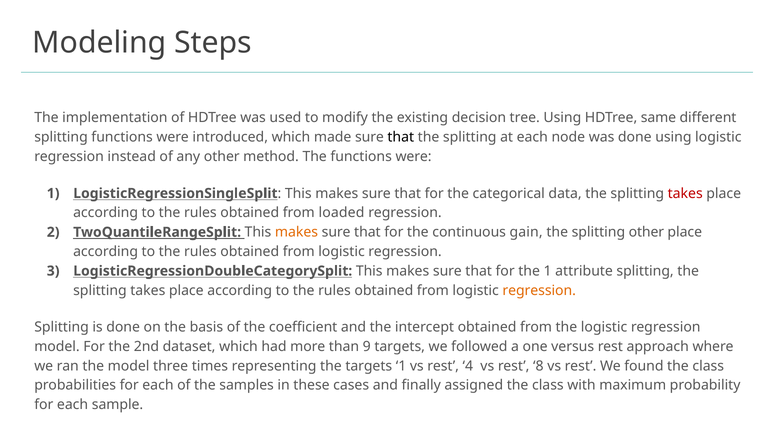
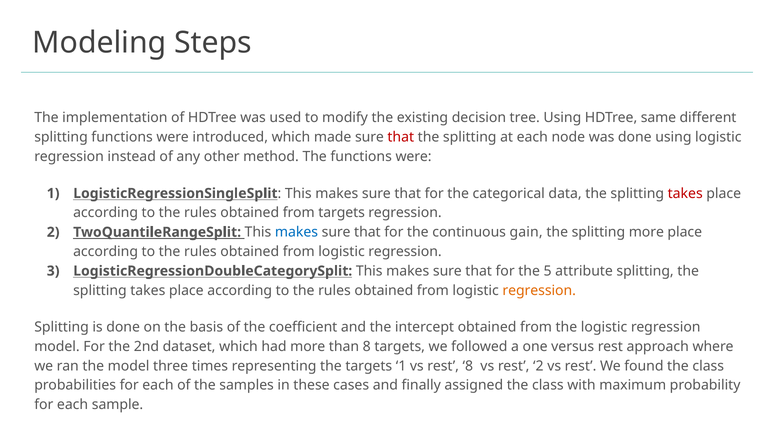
that colour: black -> red (401, 137)
from loaded: loaded -> targets (342, 213)
makes colour: orange -> blue (296, 232)
splitting other: other -> more (646, 232)
the 1: 1 -> 5 (548, 271)
than 9: 9 -> 8 (367, 346)
rest 4: 4 -> 8 (468, 366)
rest 8: 8 -> 2 (538, 366)
